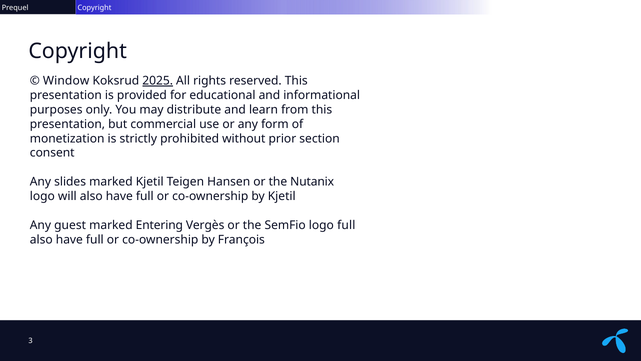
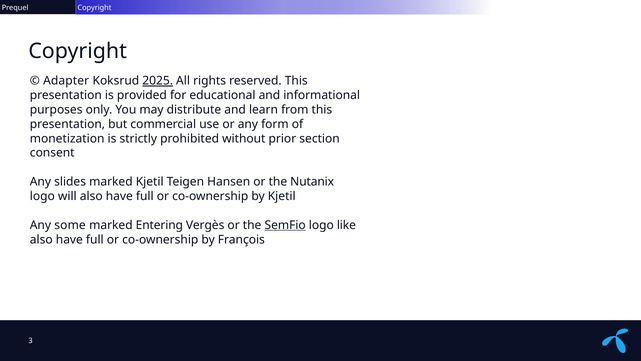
Window: Window -> Adapter (66, 81)
guest: guest -> some (70, 225)
SemFio underline: none -> present (285, 225)
logo full: full -> like (346, 225)
